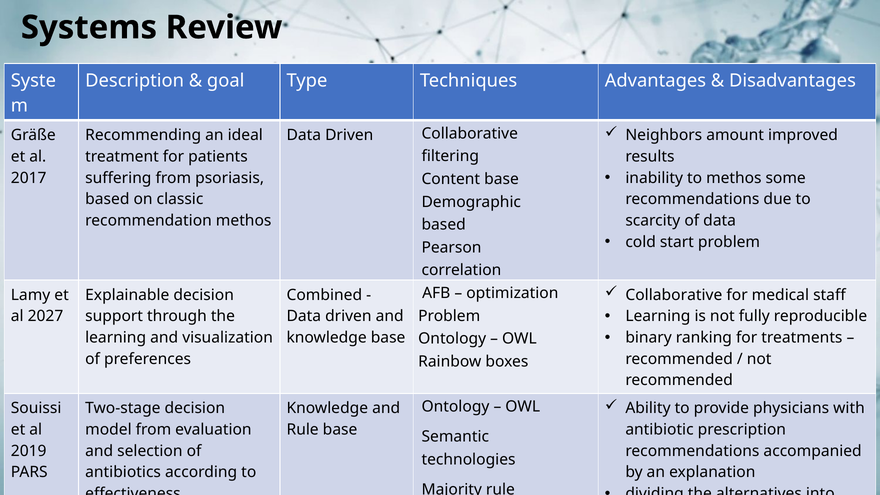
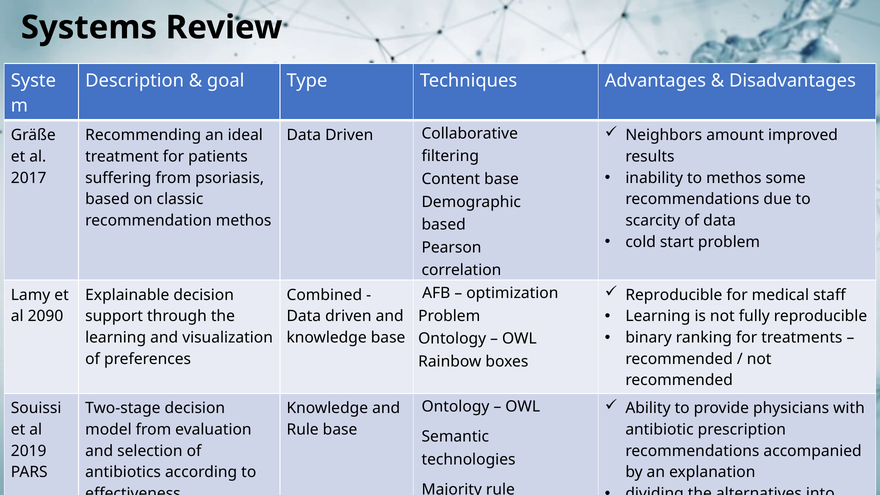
Collaborative: Collaborative -> Reproducible (674, 295)
2027: 2027 -> 2090 (45, 316)
